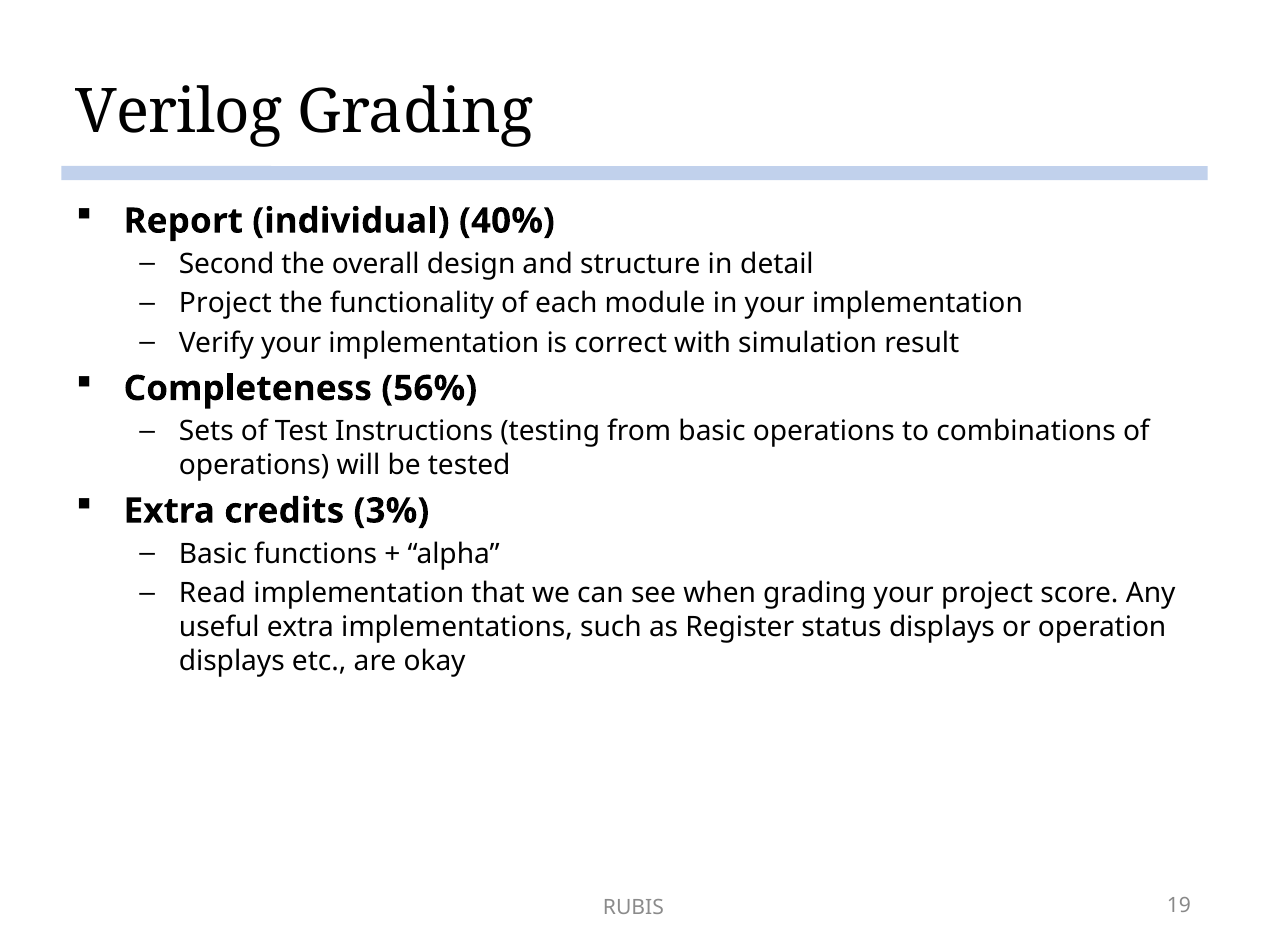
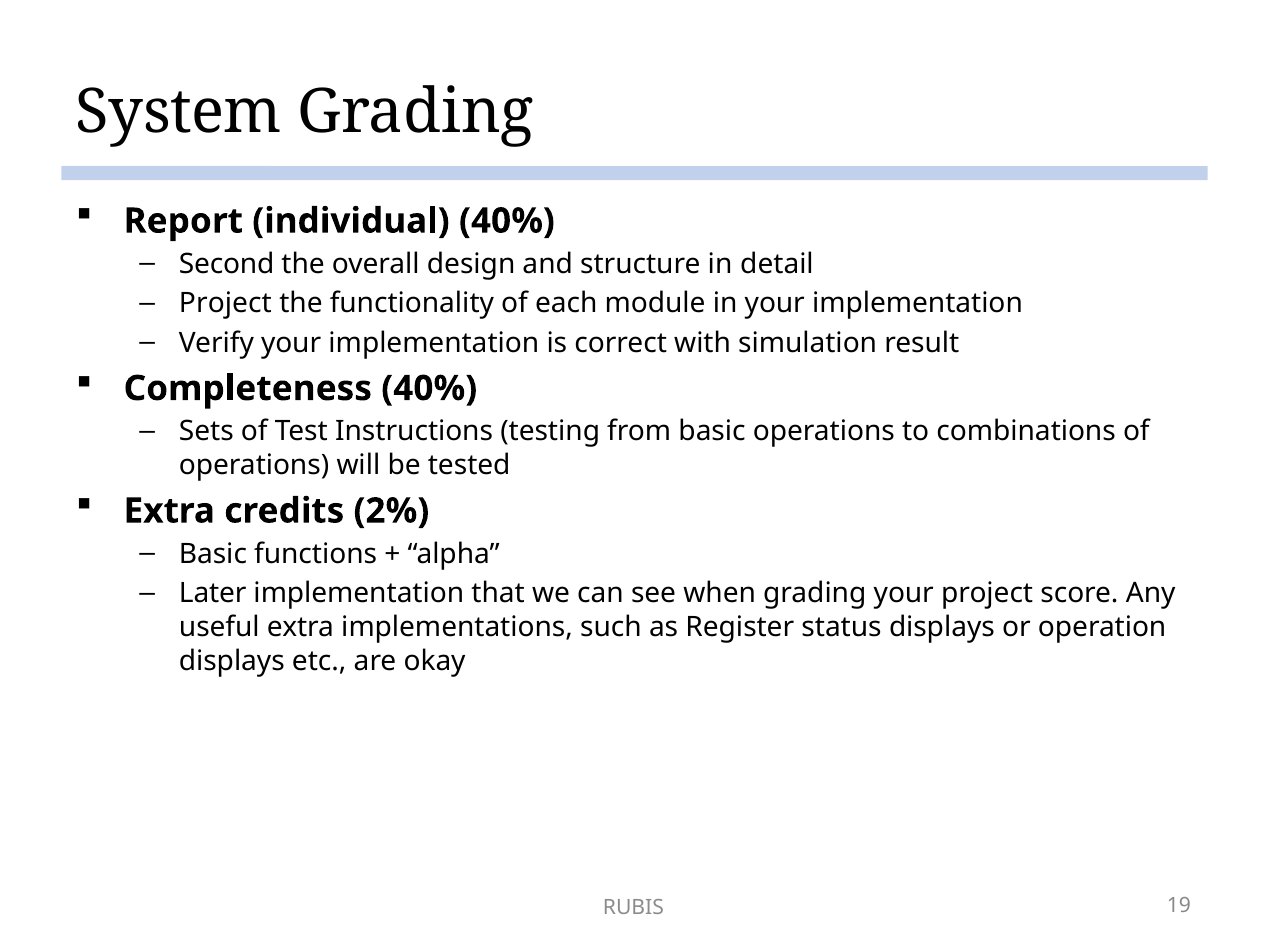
Verilog: Verilog -> System (179, 112)
Completeness 56%: 56% -> 40% (429, 389)
3%: 3% -> 2% (391, 511)
Read: Read -> Later (213, 594)
